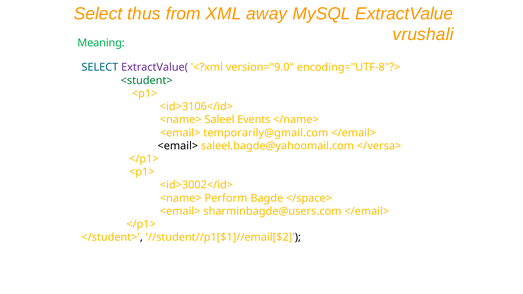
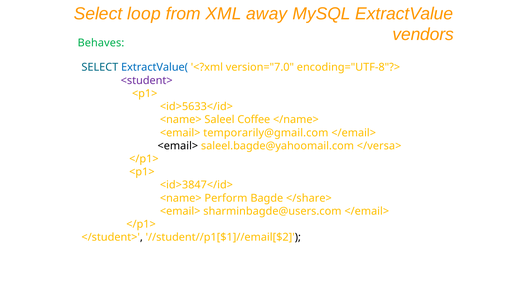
thus: thus -> loop (144, 14)
vrushali: vrushali -> vendors (423, 35)
Meaning: Meaning -> Behaves (101, 43)
ExtractValue( colour: purple -> blue (155, 67)
version="9.0: version="9.0 -> version="7.0 (260, 67)
<student> colour: green -> purple (147, 81)
<id>3106</id>: <id>3106</id> -> <id>5633</id> (196, 107)
Events: Events -> Coffee (254, 120)
<id>3002</id>: <id>3002</id> -> <id>3847</id> (196, 185)
</space>: </space> -> </share> (309, 198)
